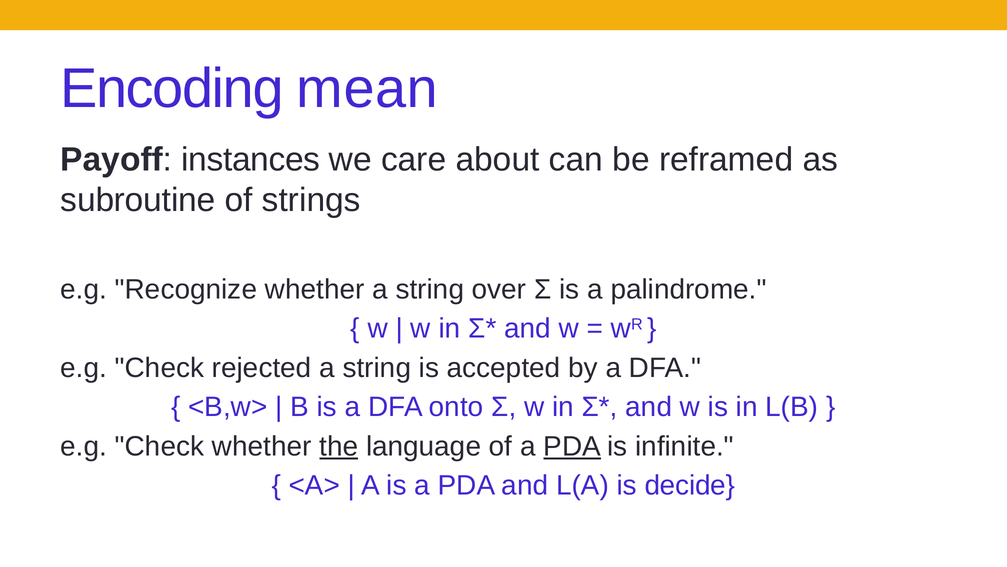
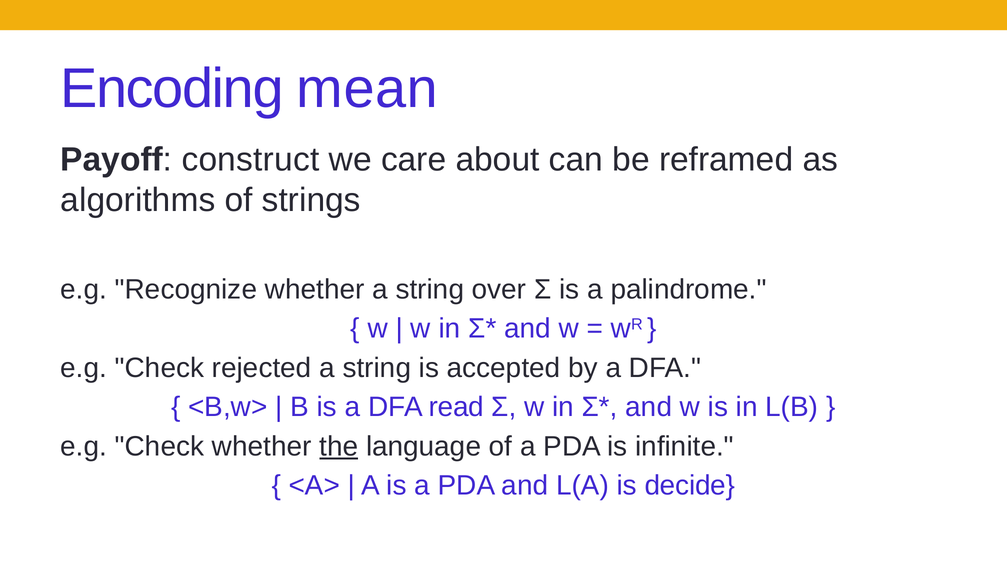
instances: instances -> construct (250, 160)
subroutine: subroutine -> algorithms (138, 200)
onto: onto -> read (456, 407)
PDA underline: present -> none (572, 446)
